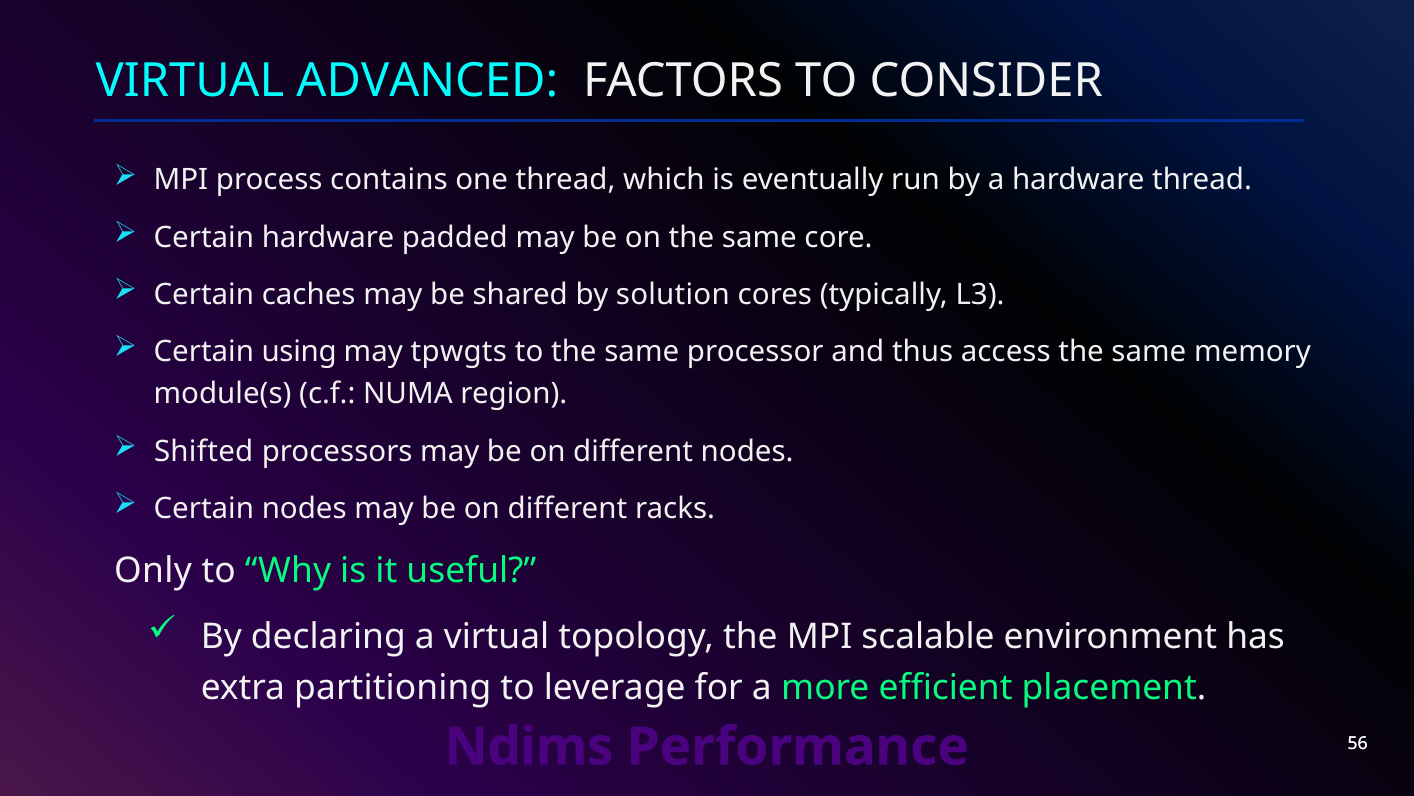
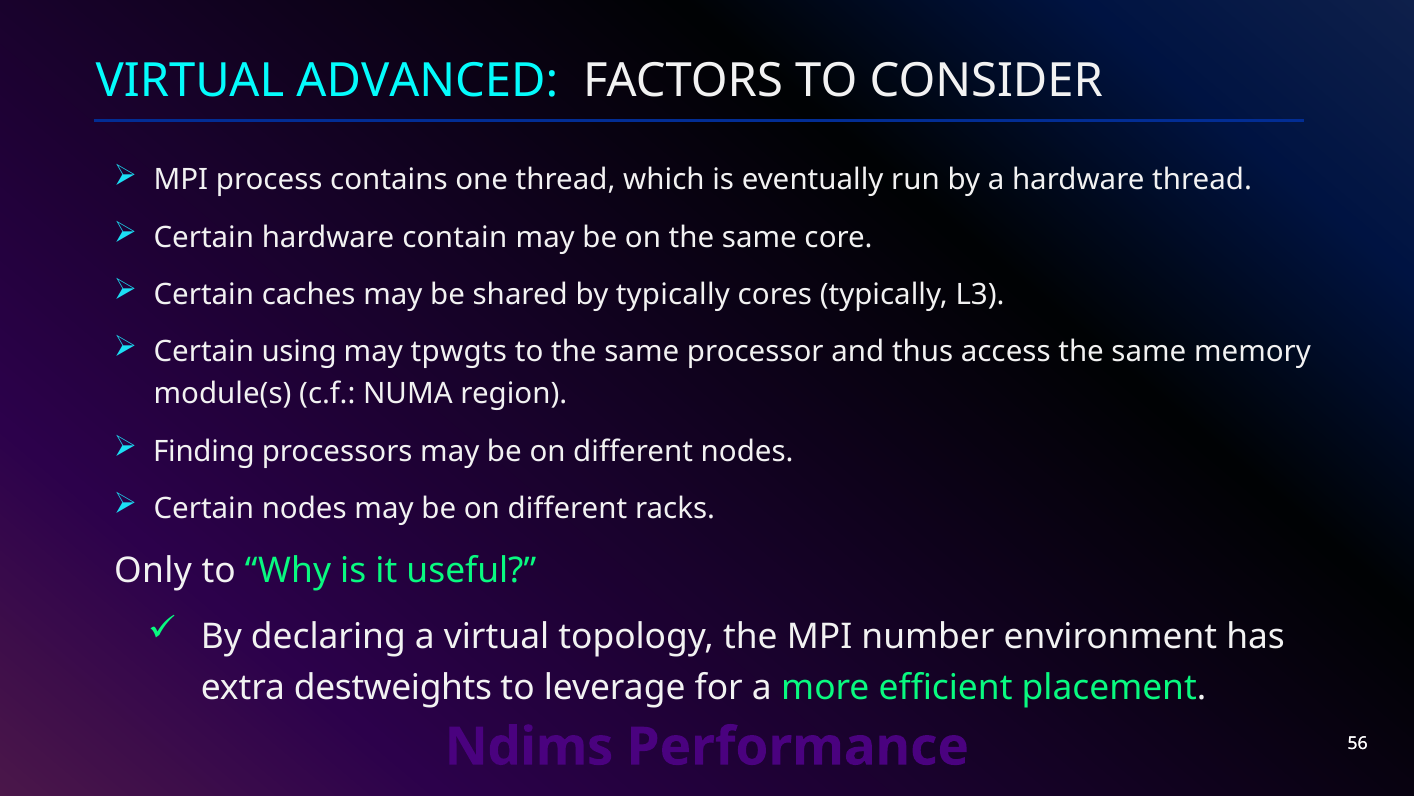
padded: padded -> contain (455, 237)
by solution: solution -> typically (673, 294)
Shifted: Shifted -> Finding (204, 451)
scalable: scalable -> number (928, 636)
partitioning: partitioning -> destweights (393, 687)
